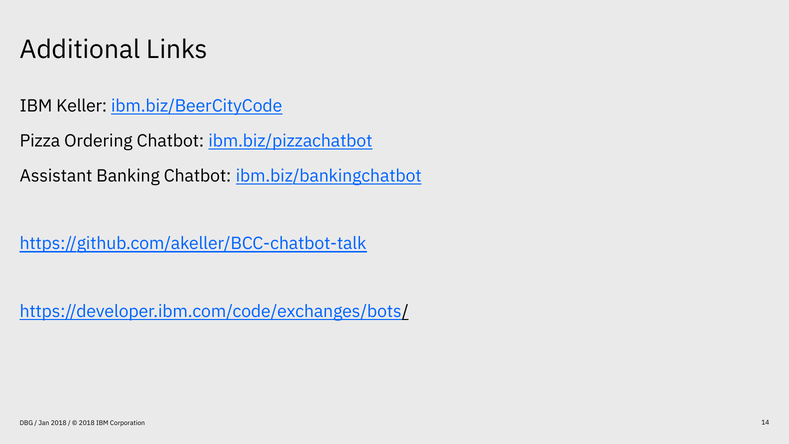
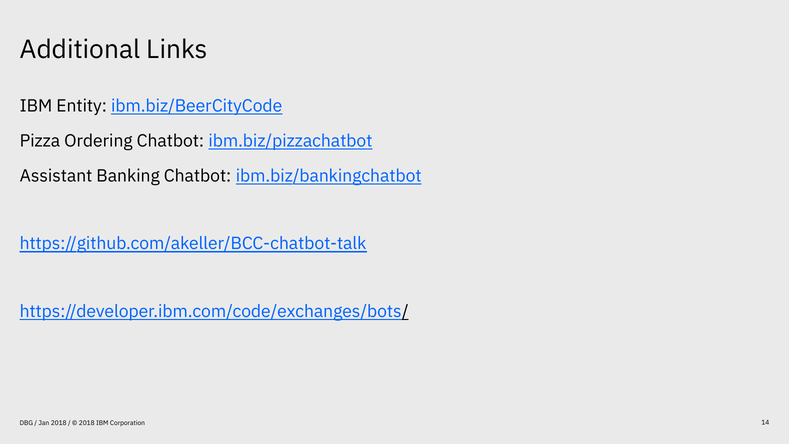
Keller: Keller -> Entity (82, 106)
